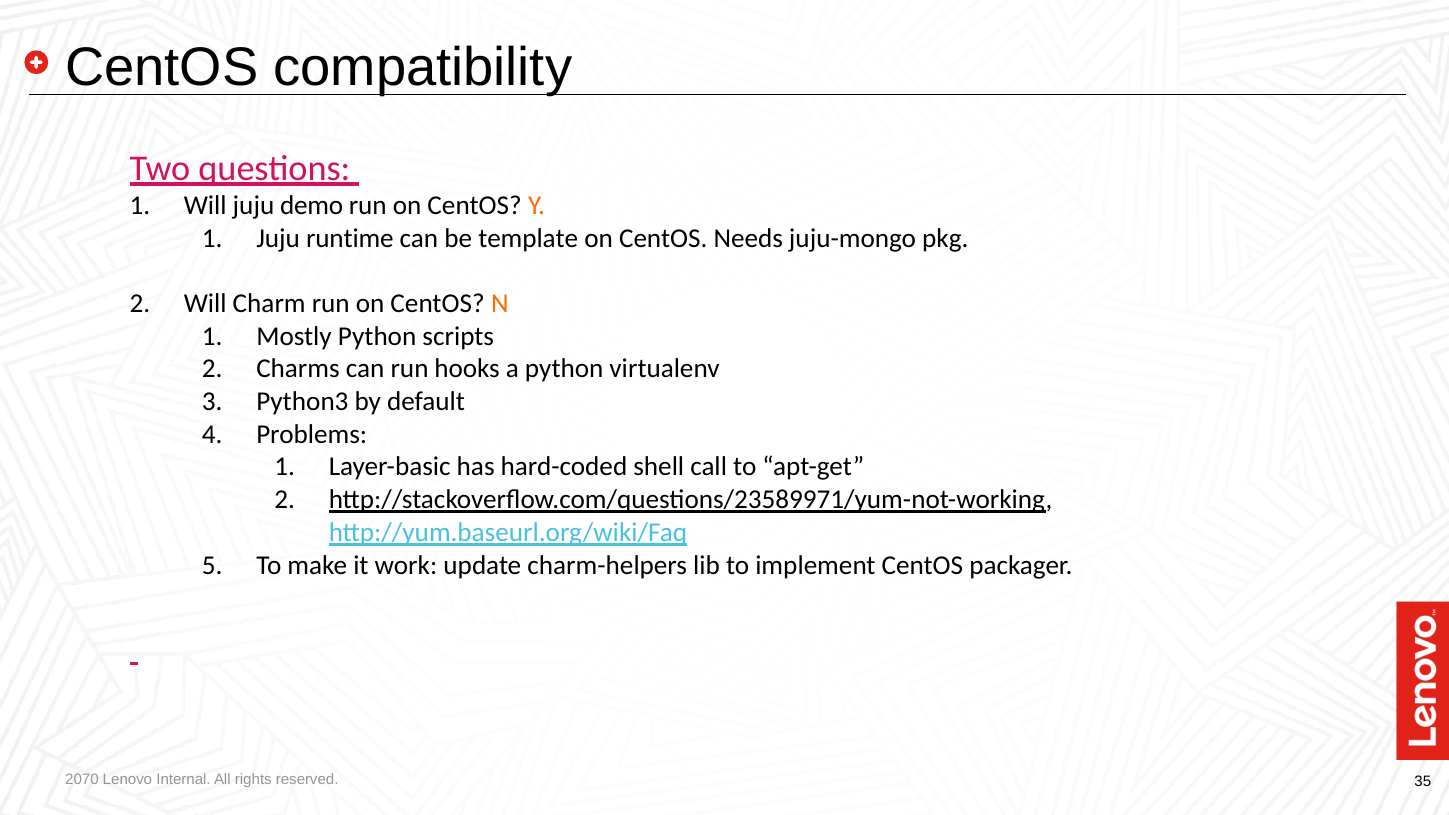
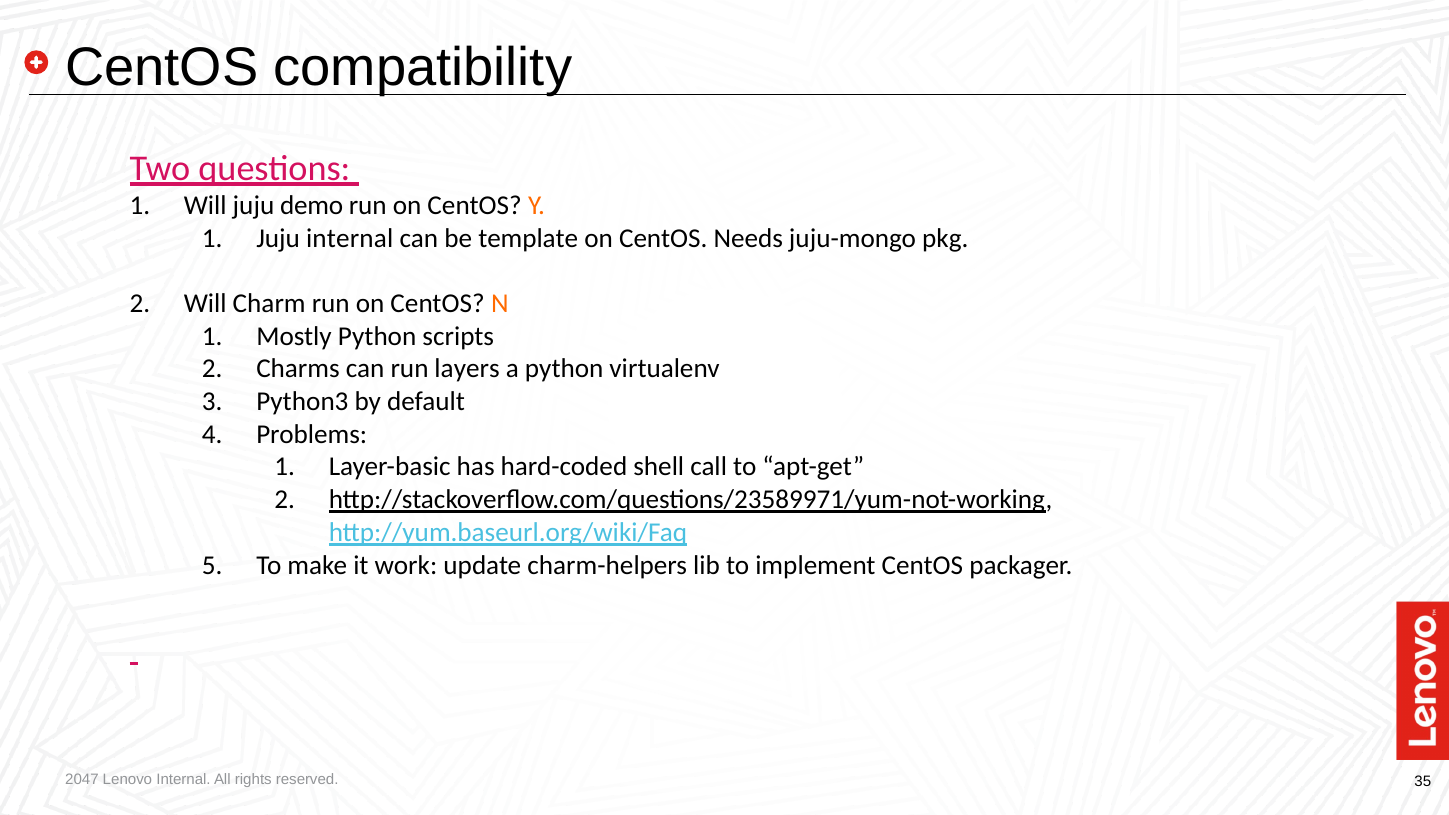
Juju runtime: runtime -> internal (350, 239)
hooks: hooks -> layers (467, 369)
2070: 2070 -> 2047 (82, 780)
